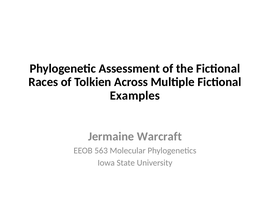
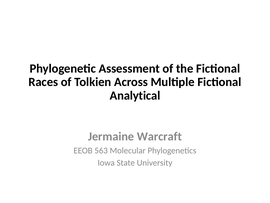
Examples: Examples -> Analytical (135, 95)
